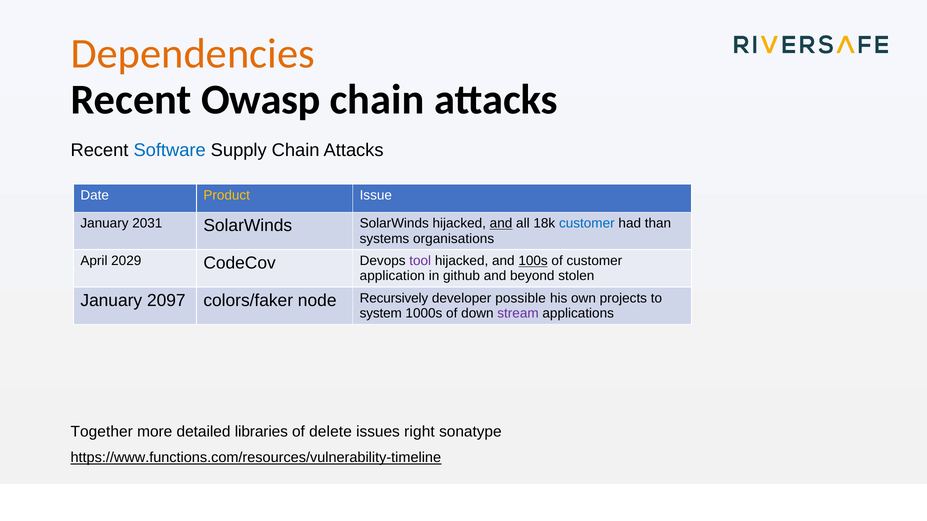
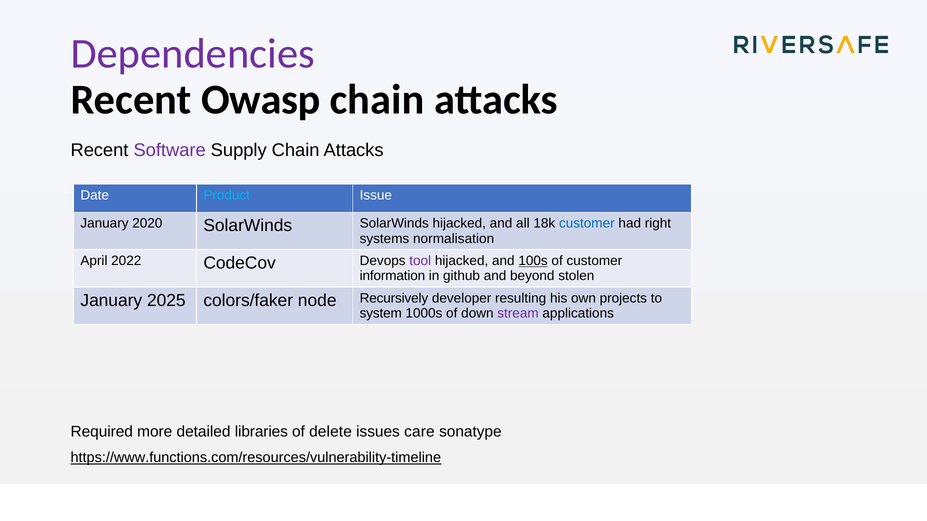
Dependencies colour: orange -> purple (193, 54)
Software colour: blue -> purple (170, 150)
Product colour: yellow -> light blue (227, 196)
2031: 2031 -> 2020 (147, 224)
and underline: present -> none (501, 224)
than: than -> right (658, 224)
organisations: organisations -> normalisation (454, 239)
2029: 2029 -> 2022 (126, 261)
application: application -> information (392, 276)
2097: 2097 -> 2025 (166, 301)
possible: possible -> resulting (521, 298)
Together: Together -> Required (102, 432)
right: right -> care (419, 432)
